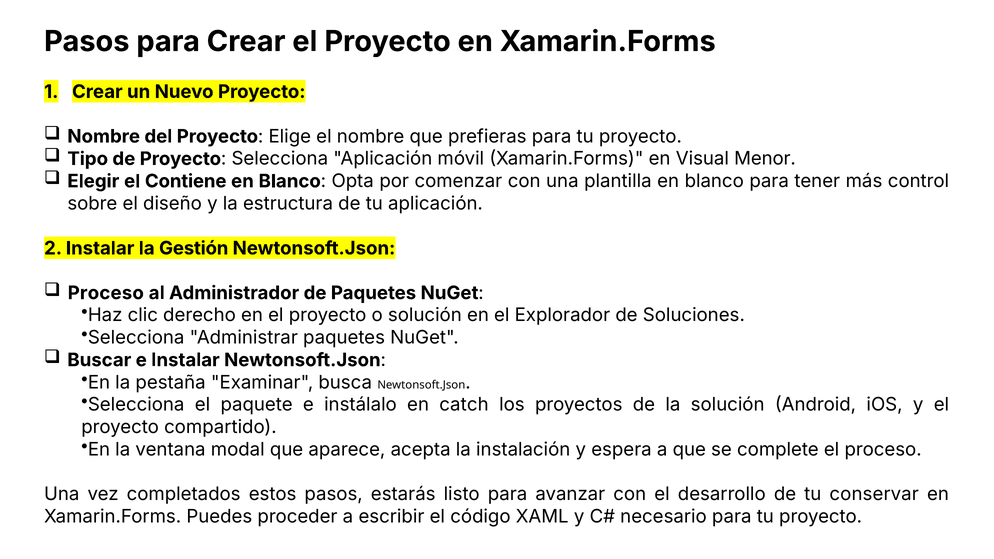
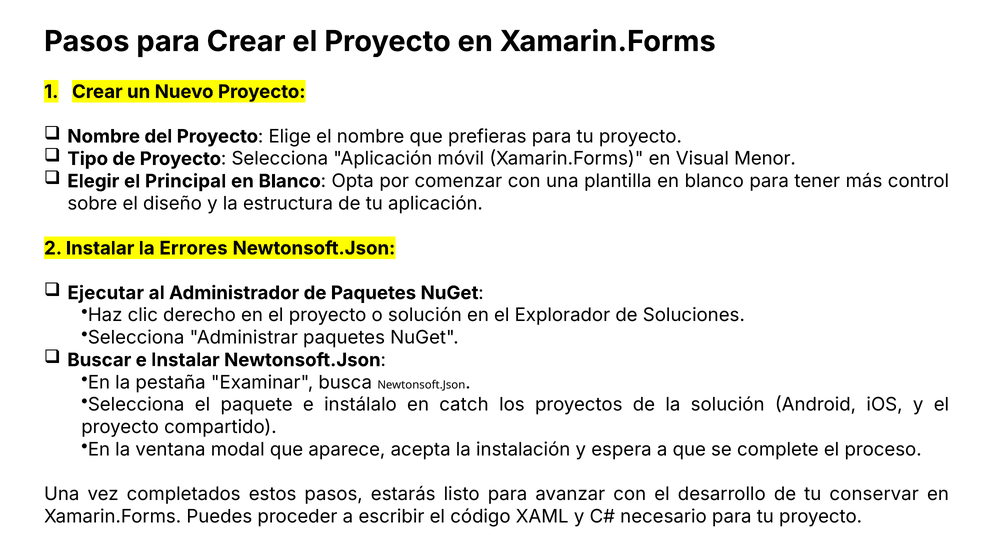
Contiene: Contiene -> Principal (186, 181)
Gestión: Gestión -> Errores (194, 248)
Proceso: Proceso -> Ejecutar (106, 293)
